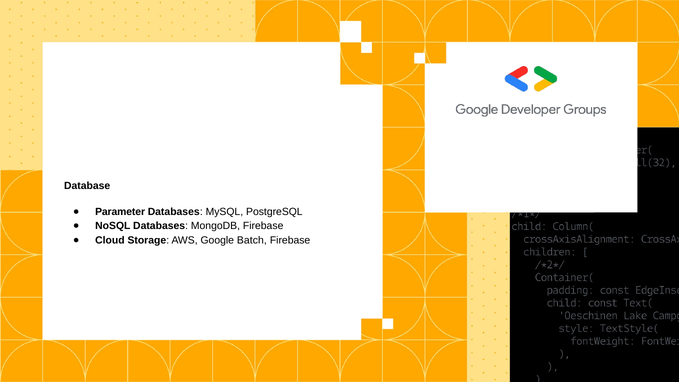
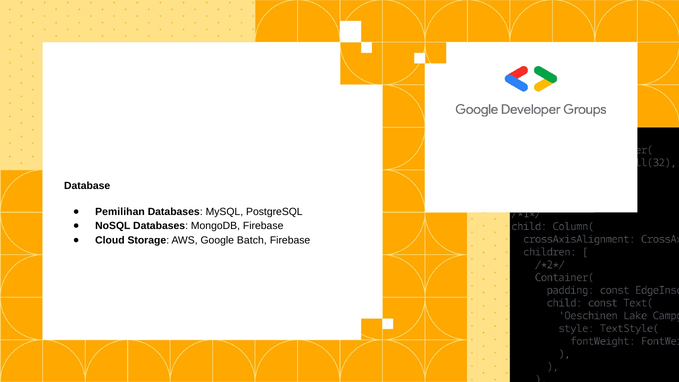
Parameter: Parameter -> Pemilihan (120, 212)
